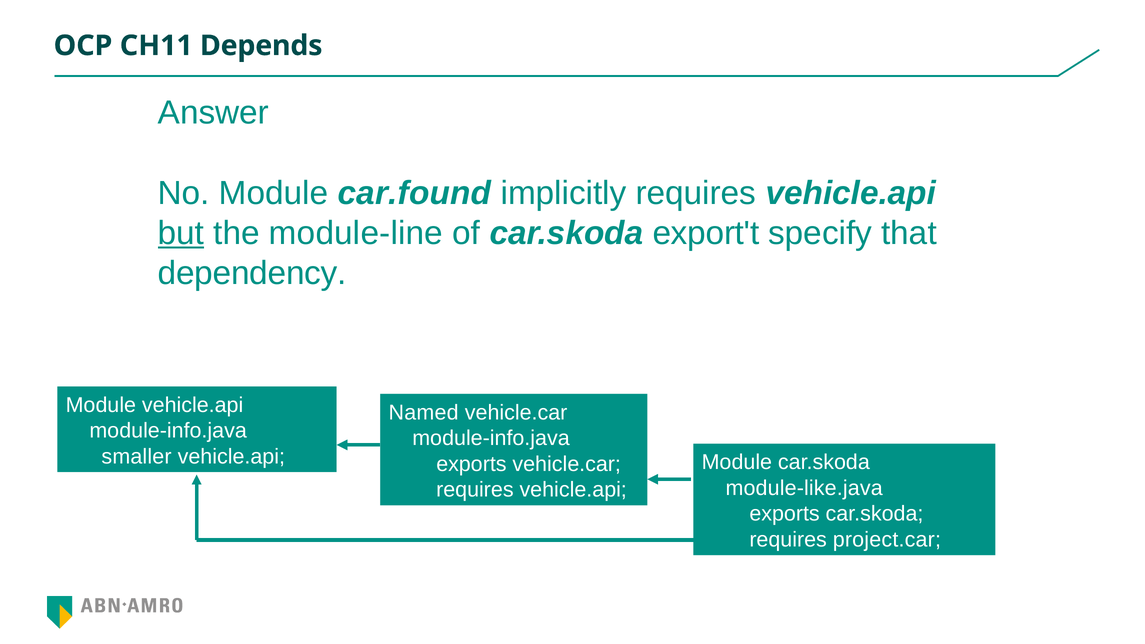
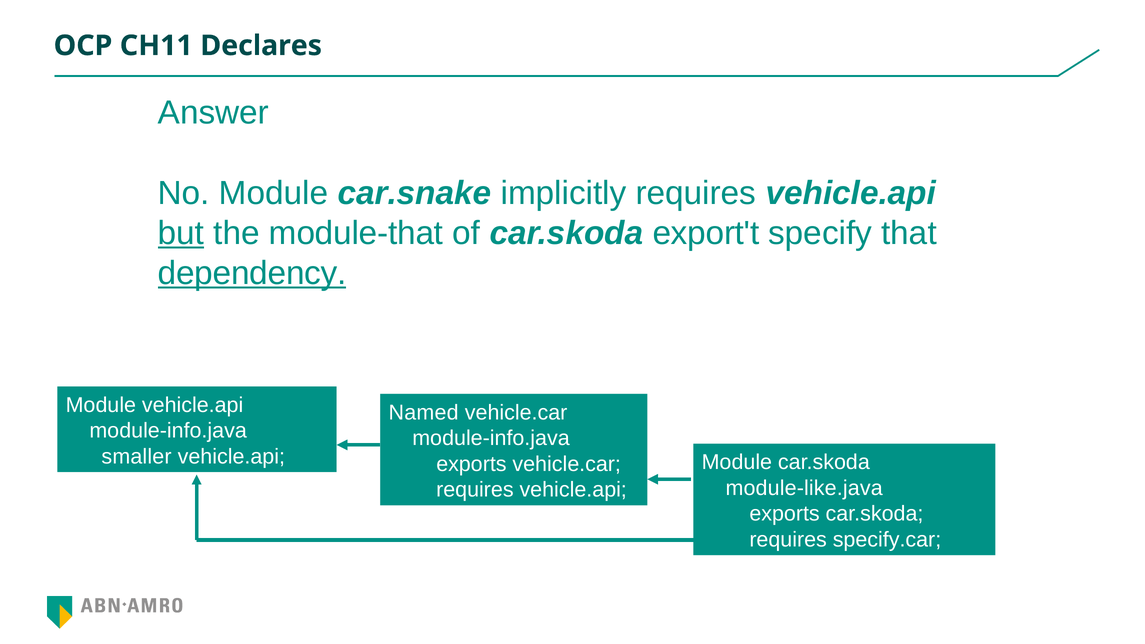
Depends: Depends -> Declares (261, 46)
car.found: car.found -> car.snake (414, 193)
module-line: module-line -> module-that (356, 233)
dependency underline: none -> present (252, 273)
project.car: project.car -> specify.car (887, 540)
